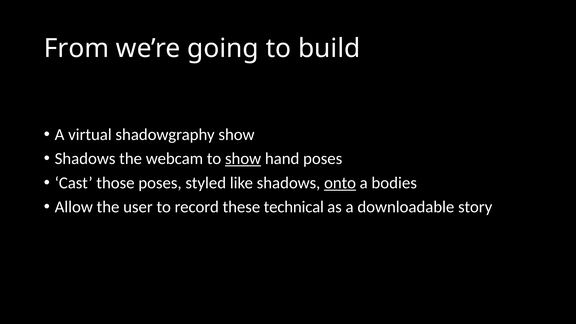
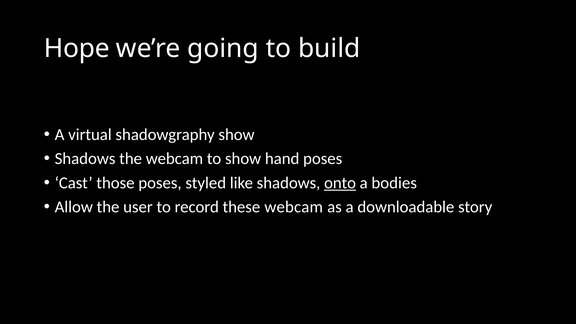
From: From -> Hope (77, 48)
show underline: present -> none (243, 159)
these technical: technical -> webcam (294, 207)
